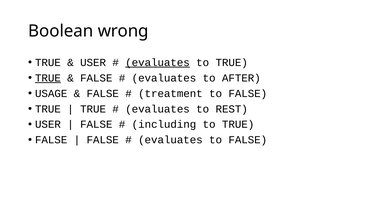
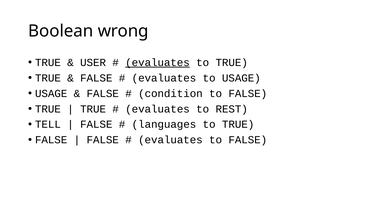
TRUE underline: present -> none (48, 78)
to AFTER: AFTER -> USAGE (241, 78)
treatment: treatment -> condition (170, 93)
USER: USER -> TELL (48, 124)
including: including -> languages (164, 124)
